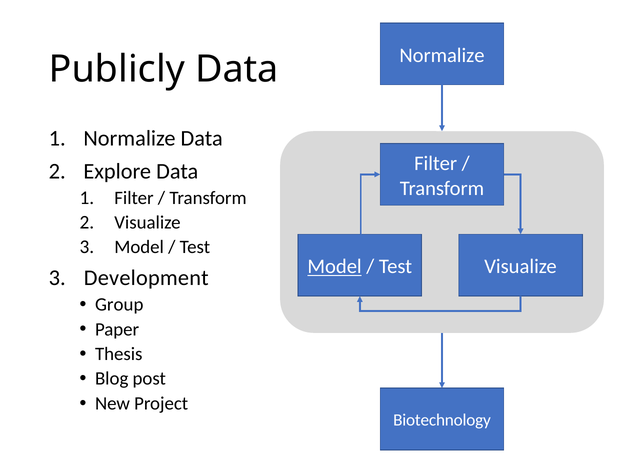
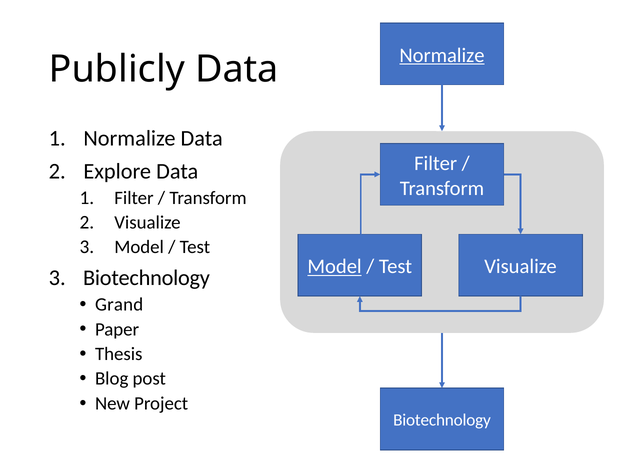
Normalize underline: none -> present (442, 55)
Development: Development -> Biotechnology (147, 278)
Group: Group -> Grand (119, 304)
